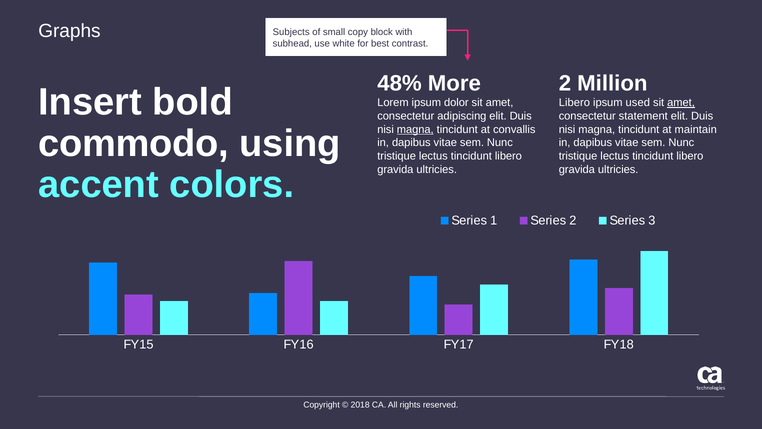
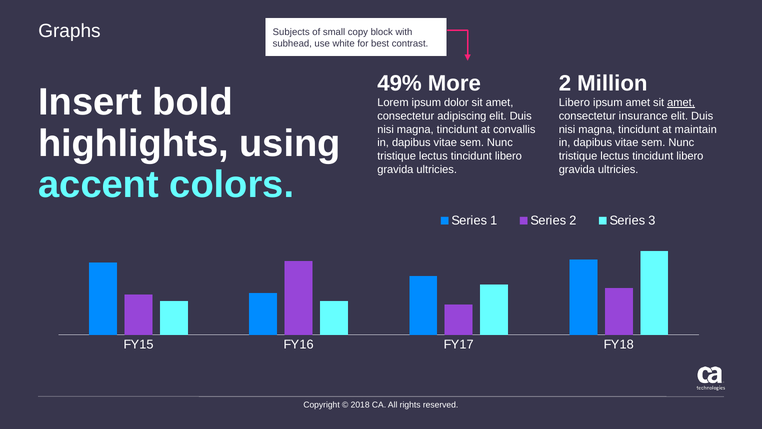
48%: 48% -> 49% (400, 83)
ipsum used: used -> amet (638, 103)
statement: statement -> insurance (643, 116)
magna underline: present -> none (415, 129)
commodo: commodo -> highlights (134, 143)
